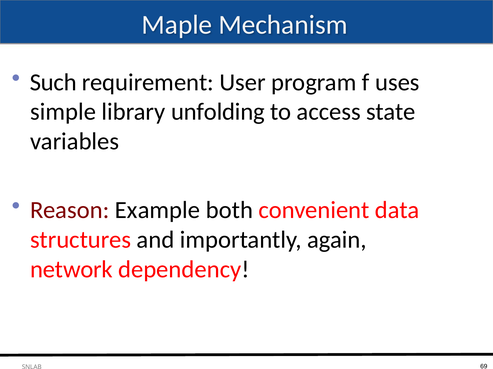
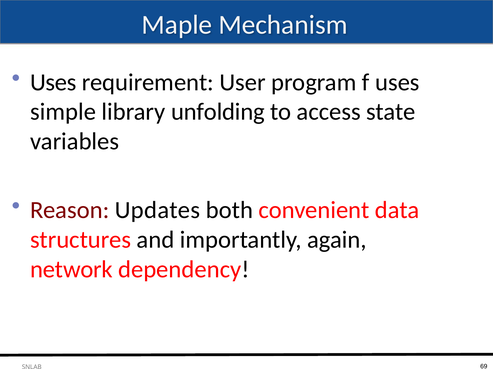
Such: Such -> Uses (53, 82)
Example: Example -> Updates (157, 211)
